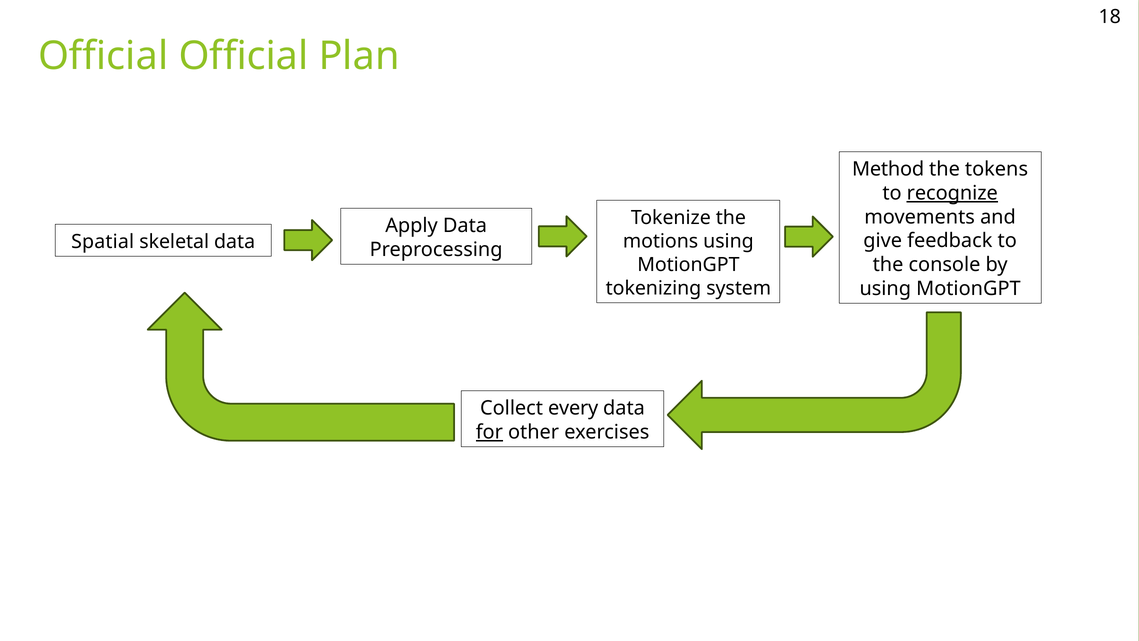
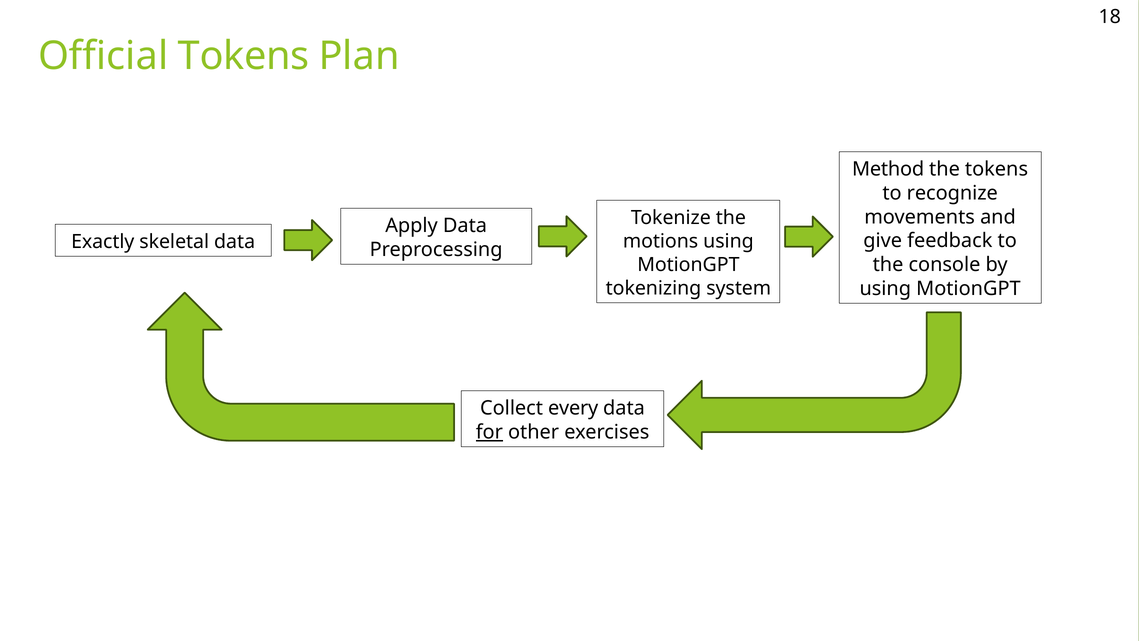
Official Official: Official -> Tokens (244, 56)
recognize underline: present -> none (952, 193)
Spatial: Spatial -> Exactly (103, 241)
